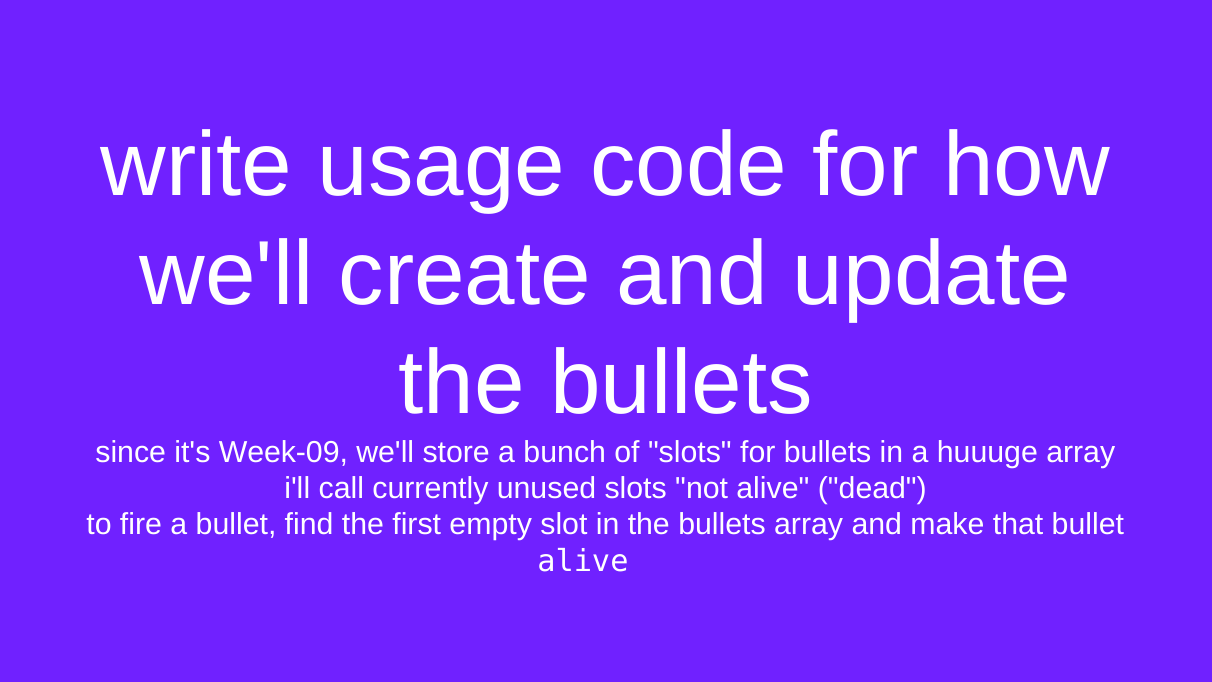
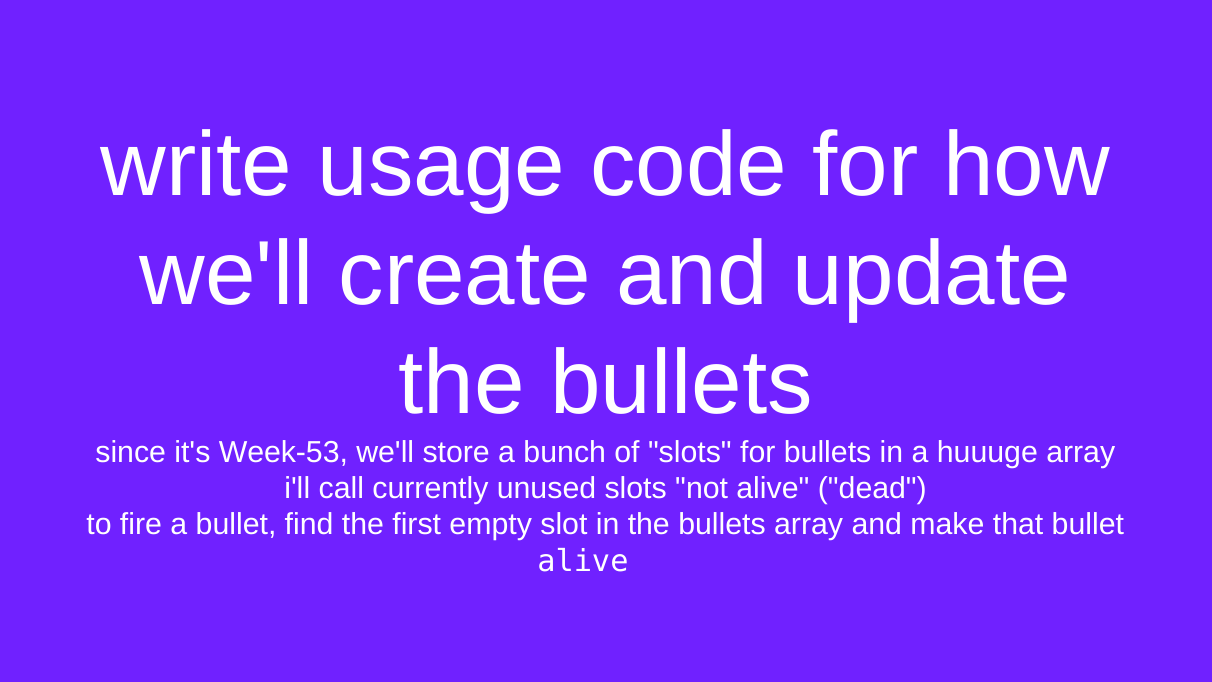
Week-09: Week-09 -> Week-53 (283, 452)
